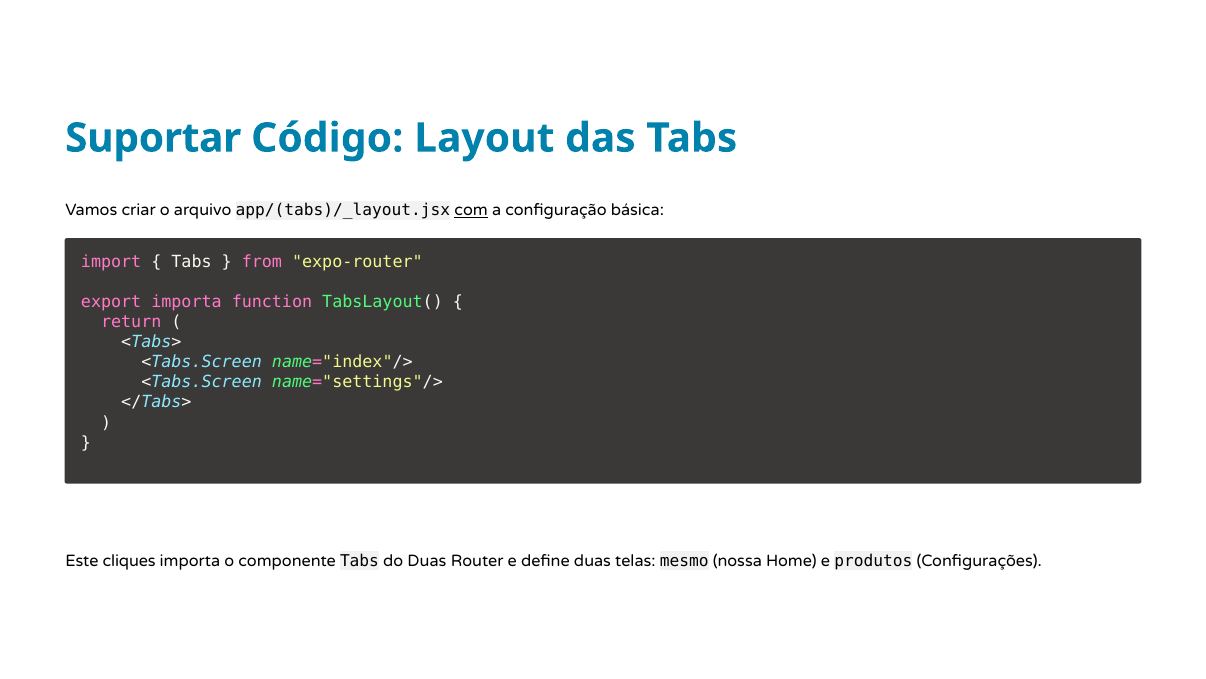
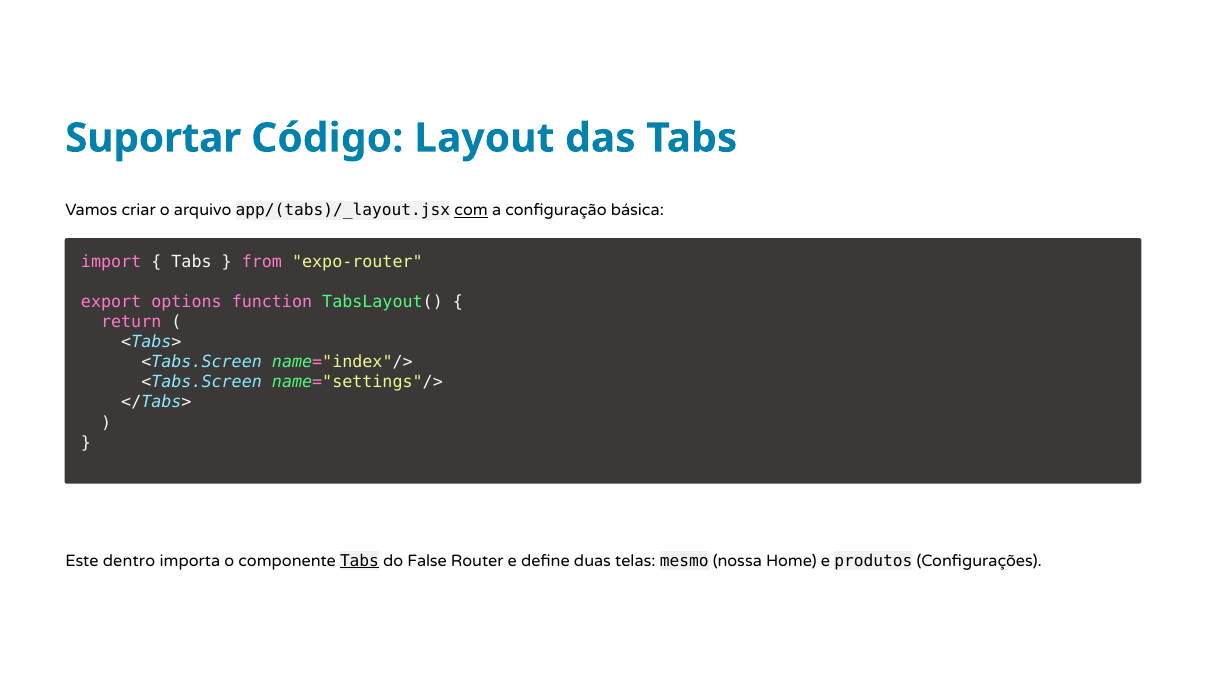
export importa: importa -> options (187, 302)
cliques: cliques -> dentro (129, 560)
Tabs underline: none -> present (359, 560)
do Duas: Duas -> False (427, 560)
